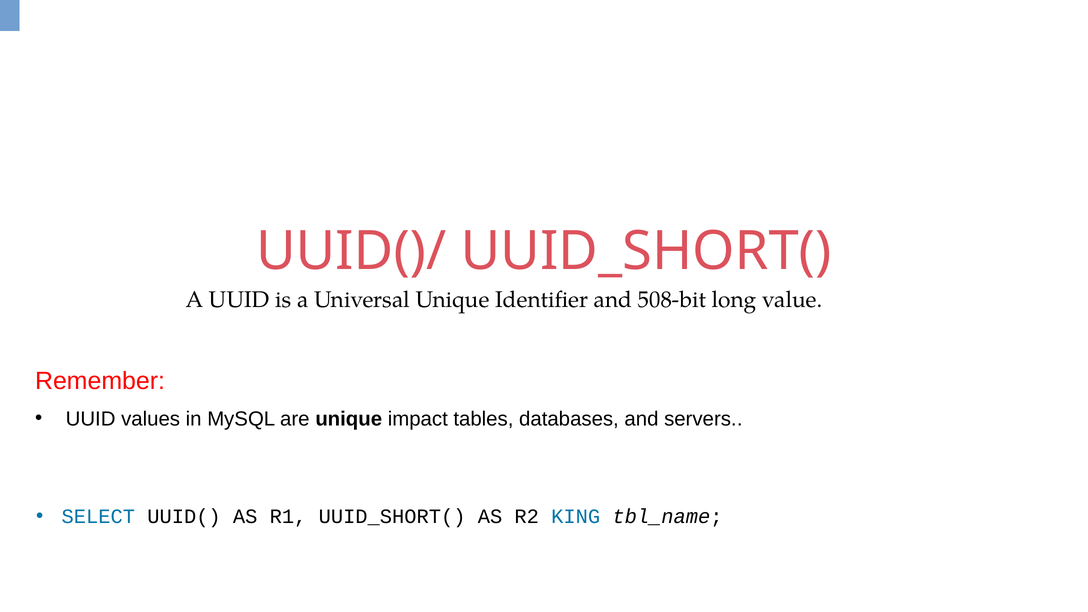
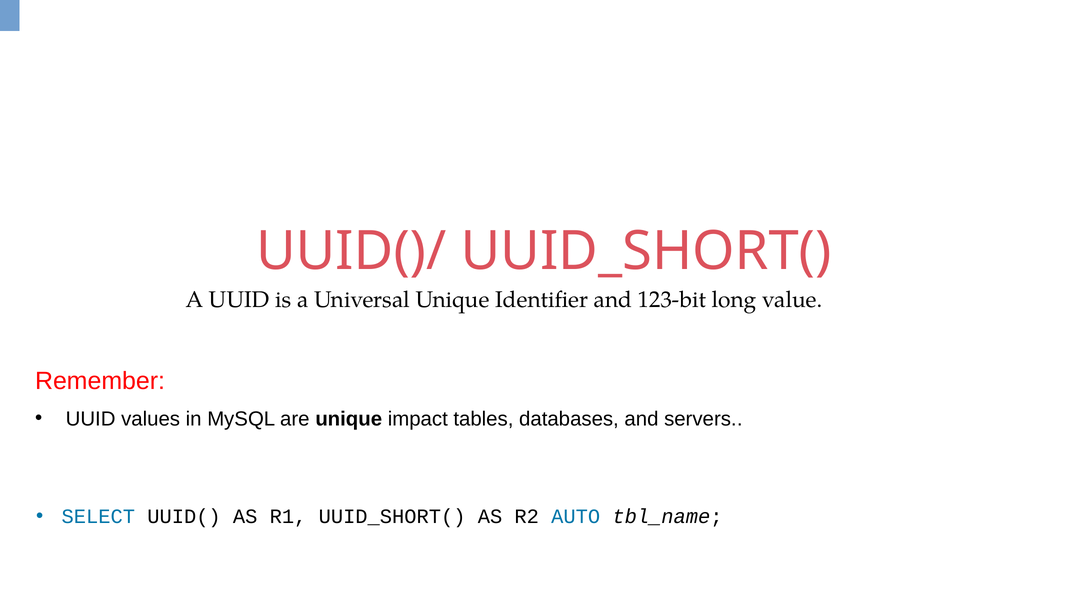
508-bit: 508-bit -> 123-bit (672, 300)
KING: KING -> AUTO (576, 516)
